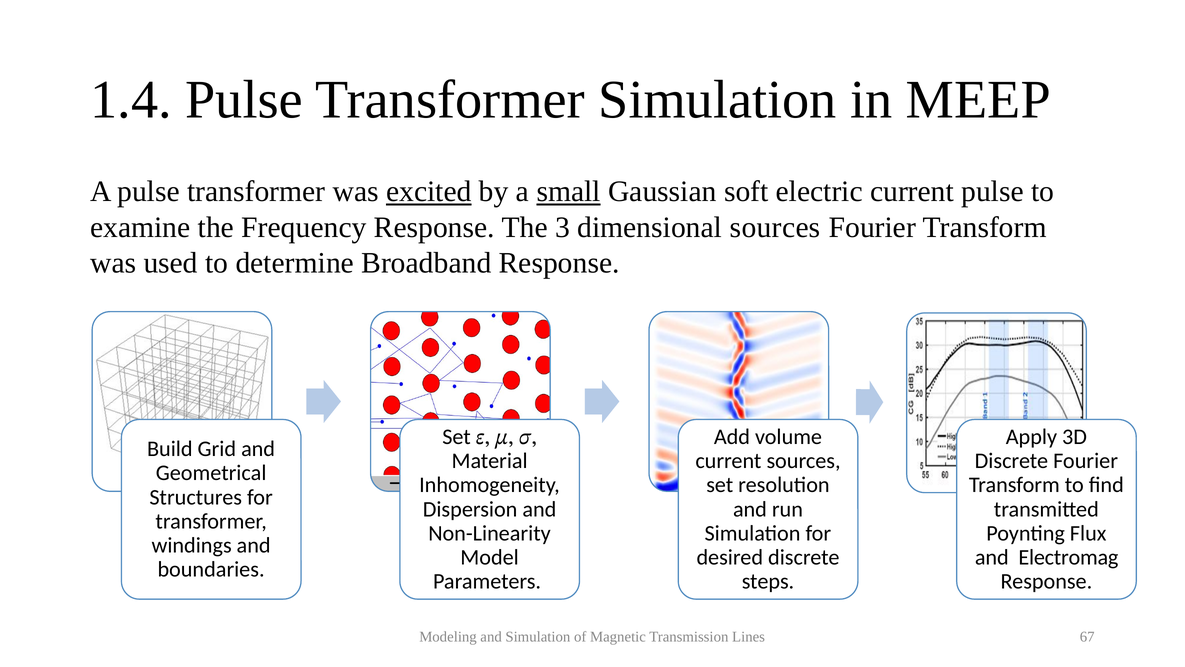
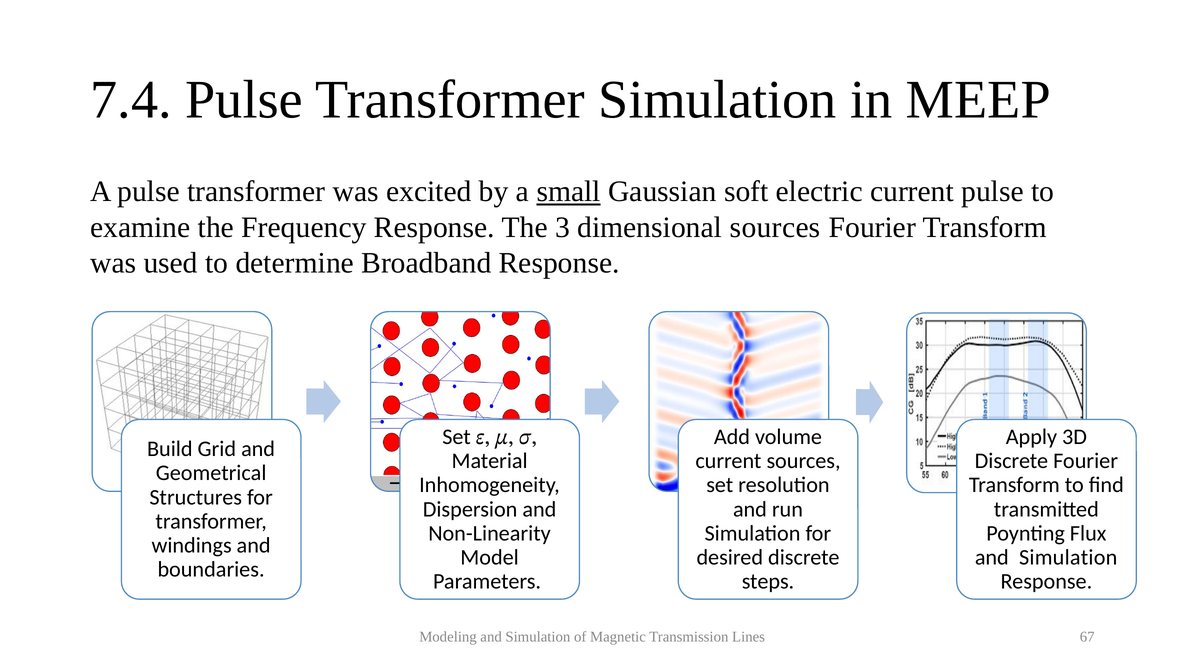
1.4: 1.4 -> 7.4 (131, 100)
excited underline: present -> none (429, 192)
Electromag: Electromag -> Simulation (1068, 557)
